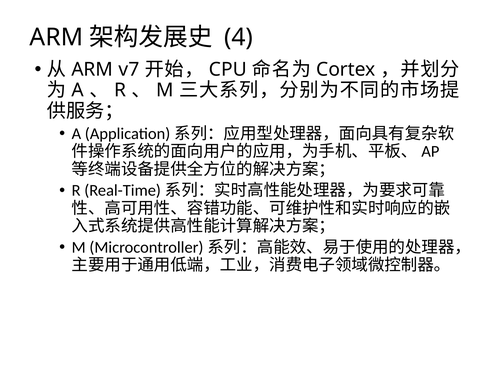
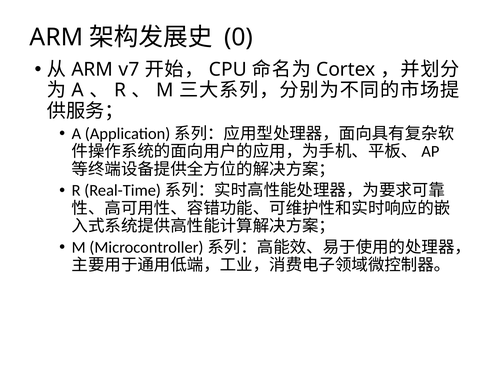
4: 4 -> 0 (238, 37)
